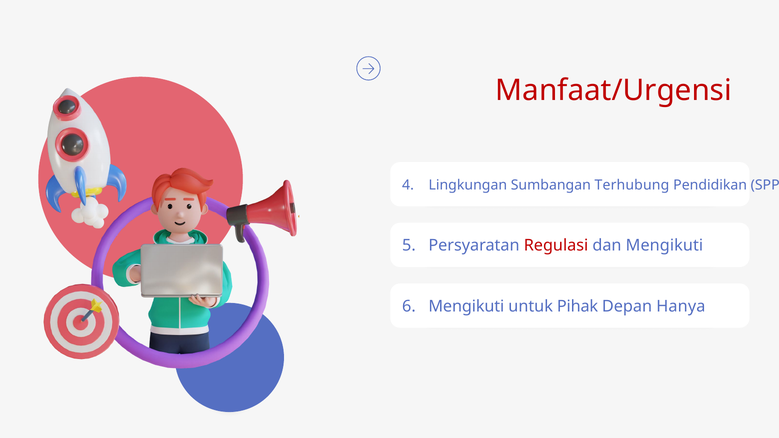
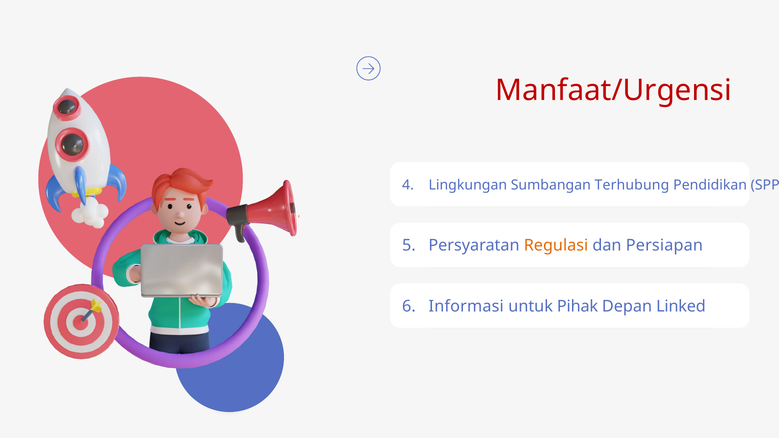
Regulasi colour: red -> orange (556, 246)
dan Mengikuti: Mengikuti -> Persiapan (664, 246)
6 Mengikuti: Mengikuti -> Informasi (466, 306)
Hanya: Hanya -> Linked (681, 306)
